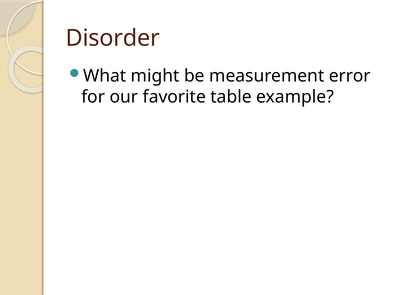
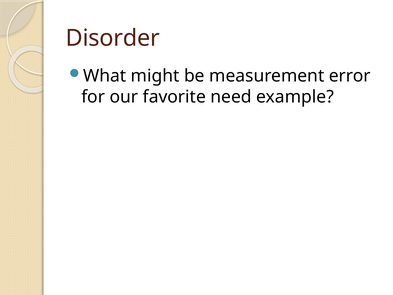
table: table -> need (231, 97)
